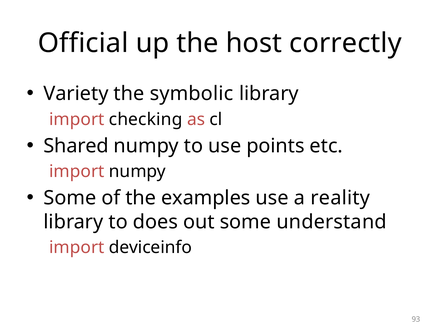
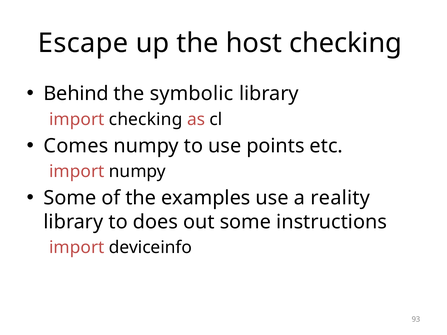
Official: Official -> Escape (83, 43)
host correctly: correctly -> checking (346, 43)
Variety: Variety -> Behind (76, 94)
Shared: Shared -> Comes (76, 146)
understand: understand -> instructions (332, 222)
